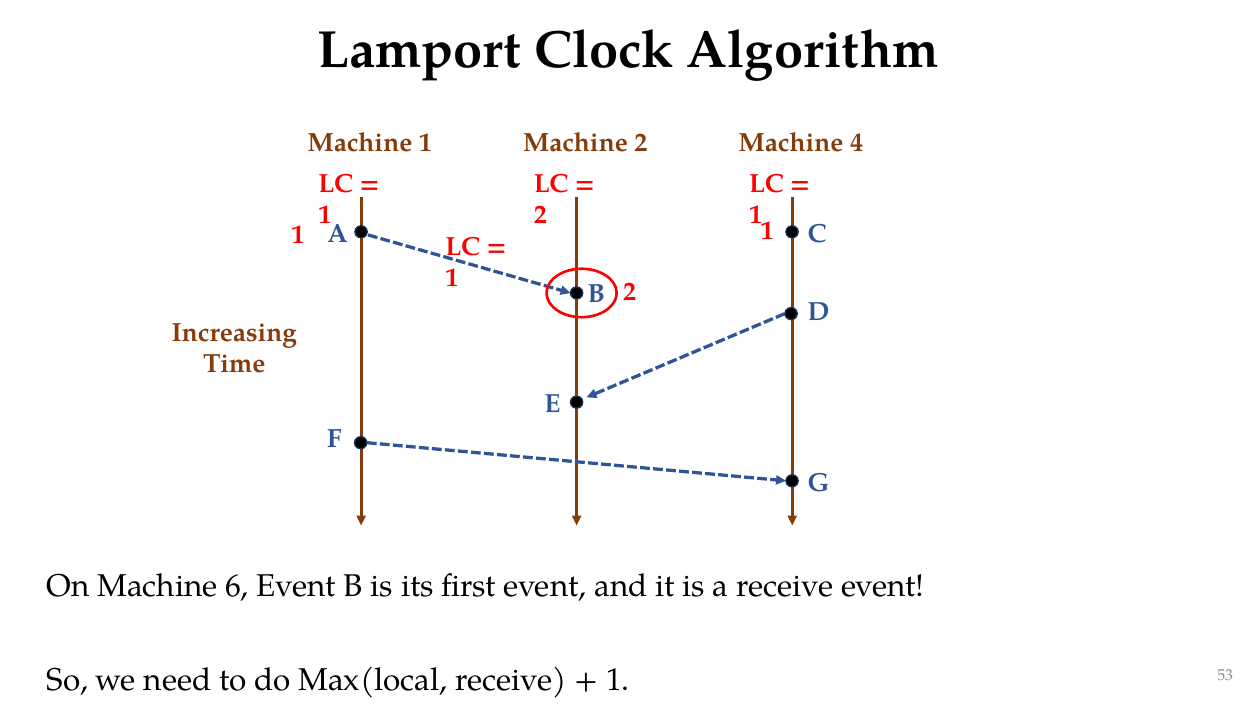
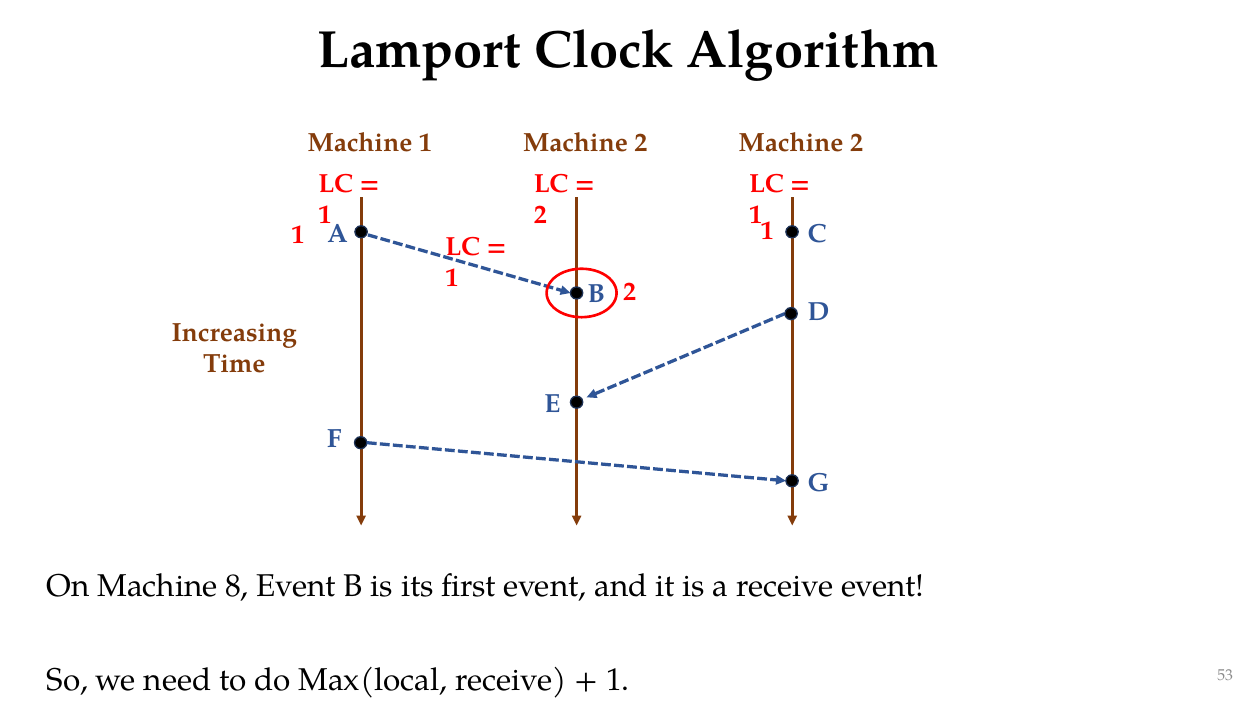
4: 4 -> 2 (857, 143)
6: 6 -> 8 (237, 586)
